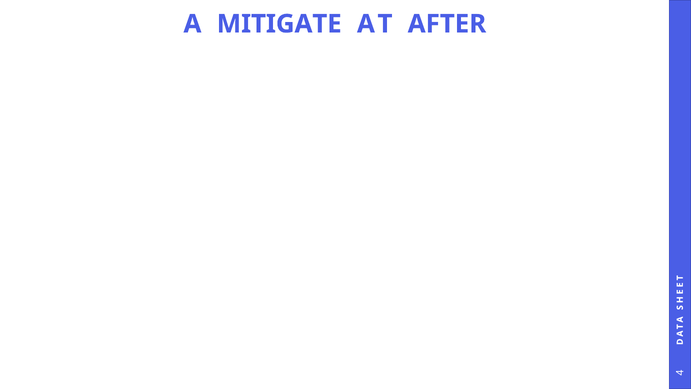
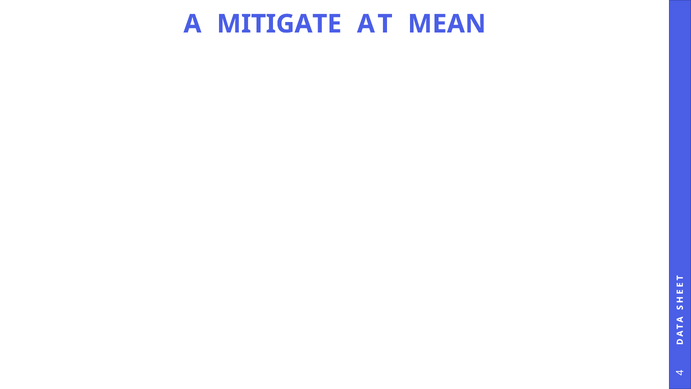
AFTER: AFTER -> MEAN (447, 24)
